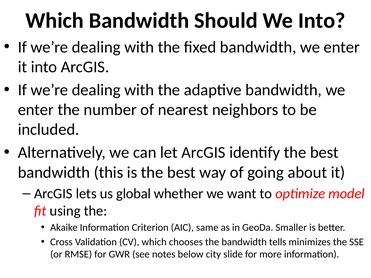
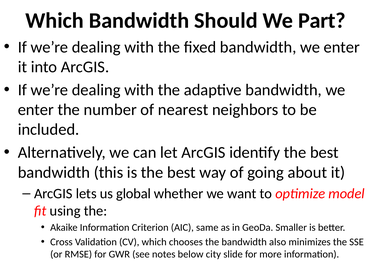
We Into: Into -> Part (322, 21)
tells: tells -> also (278, 242)
